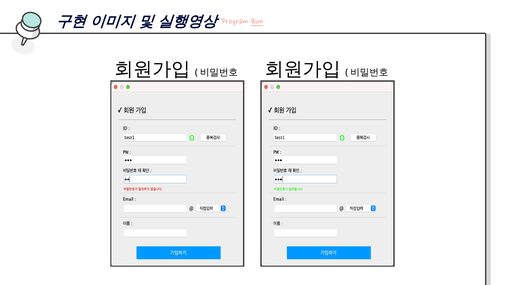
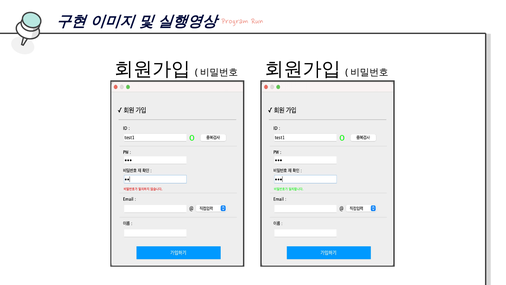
Run underline: present -> none (257, 22)
